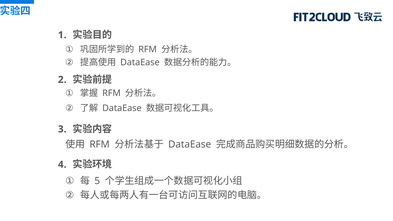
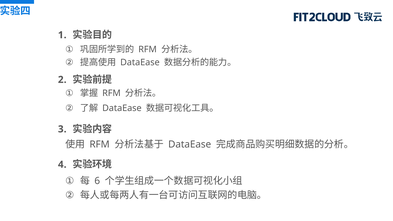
5: 5 -> 6 (97, 181)
